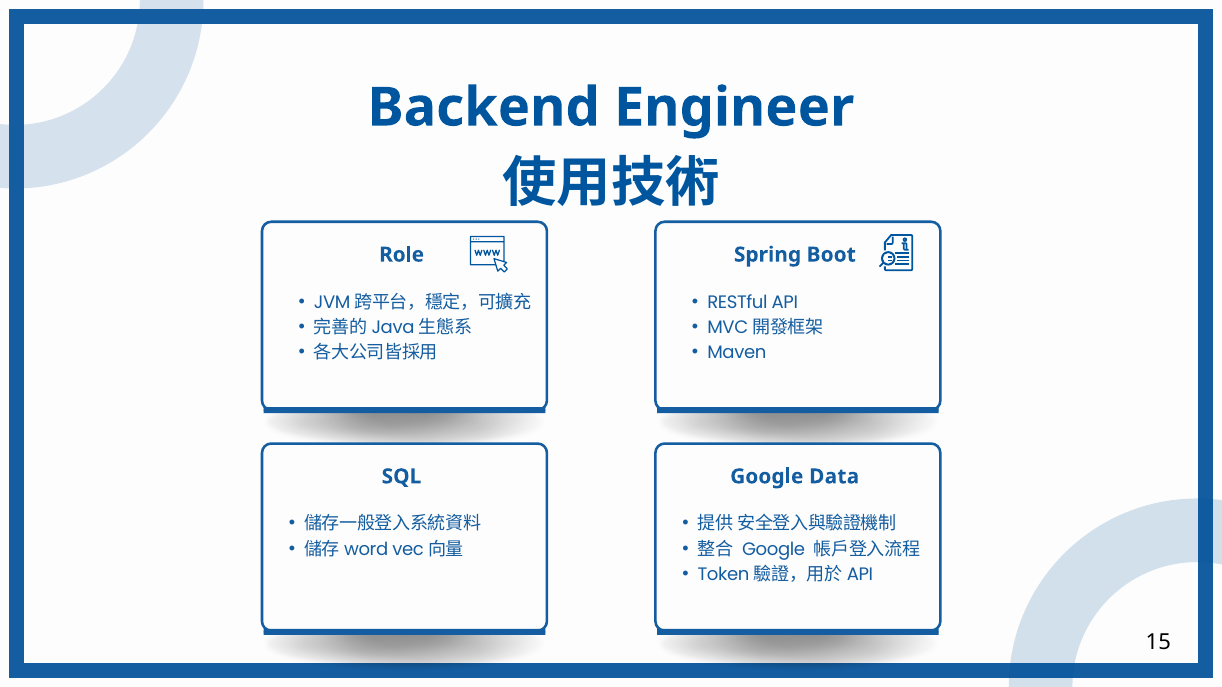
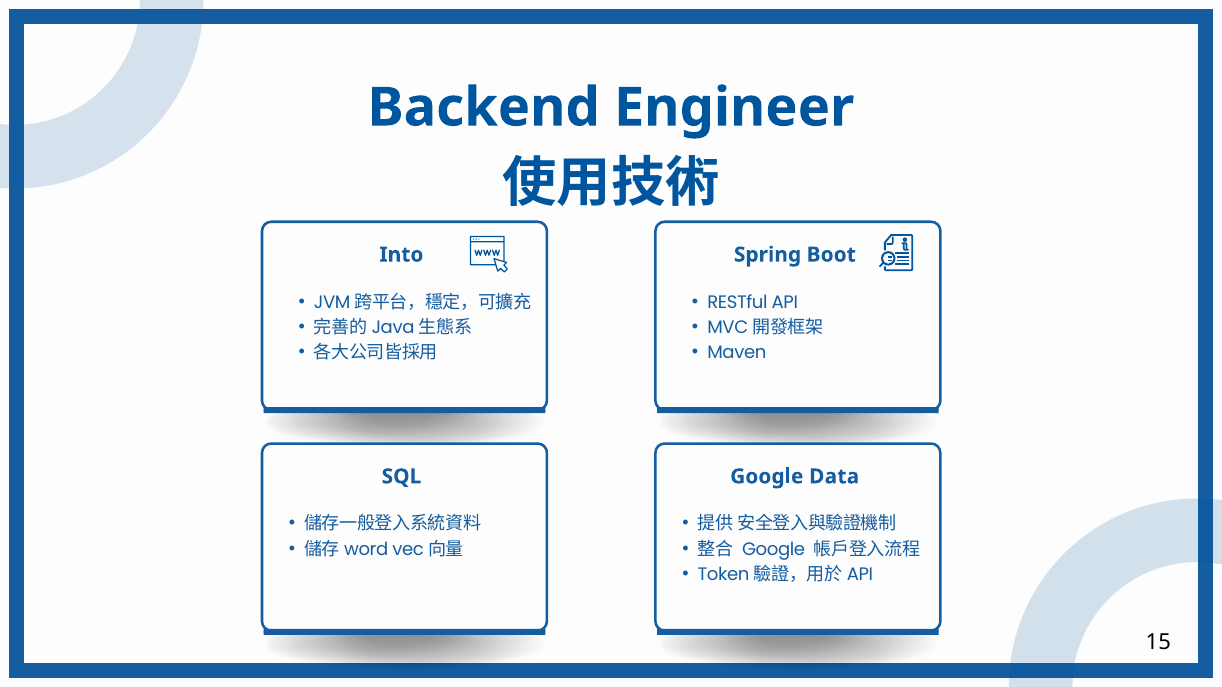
Role: Role -> Into (401, 255)
